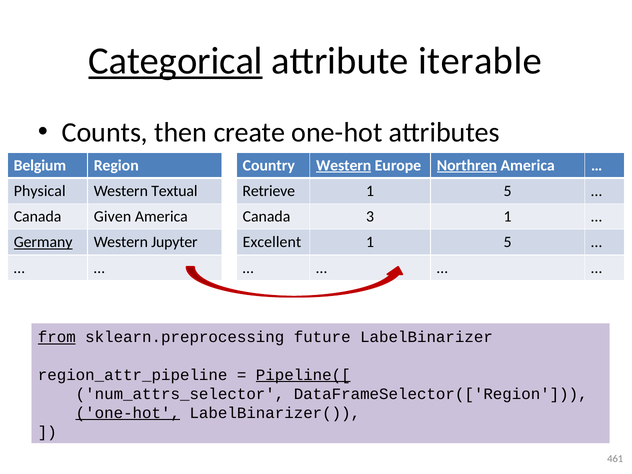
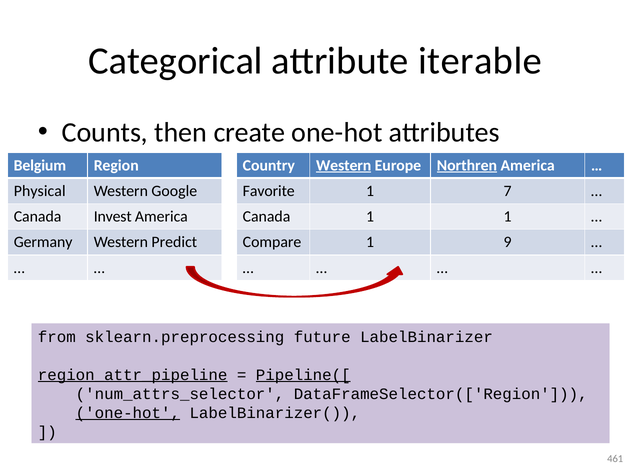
Categorical underline: present -> none (176, 61)
Textual: Textual -> Google (174, 191)
Retrieve: Retrieve -> Favorite (269, 191)
5: 5 -> 7 (508, 191)
Given: Given -> Invest (113, 217)
Canada 3: 3 -> 1 (370, 217)
Germany underline: present -> none (43, 242)
Jupyter: Jupyter -> Predict (174, 242)
Excellent: Excellent -> Compare (272, 242)
5: 5 -> 9 (508, 242)
from underline: present -> none (57, 337)
region_attr_pipeline underline: none -> present (133, 375)
